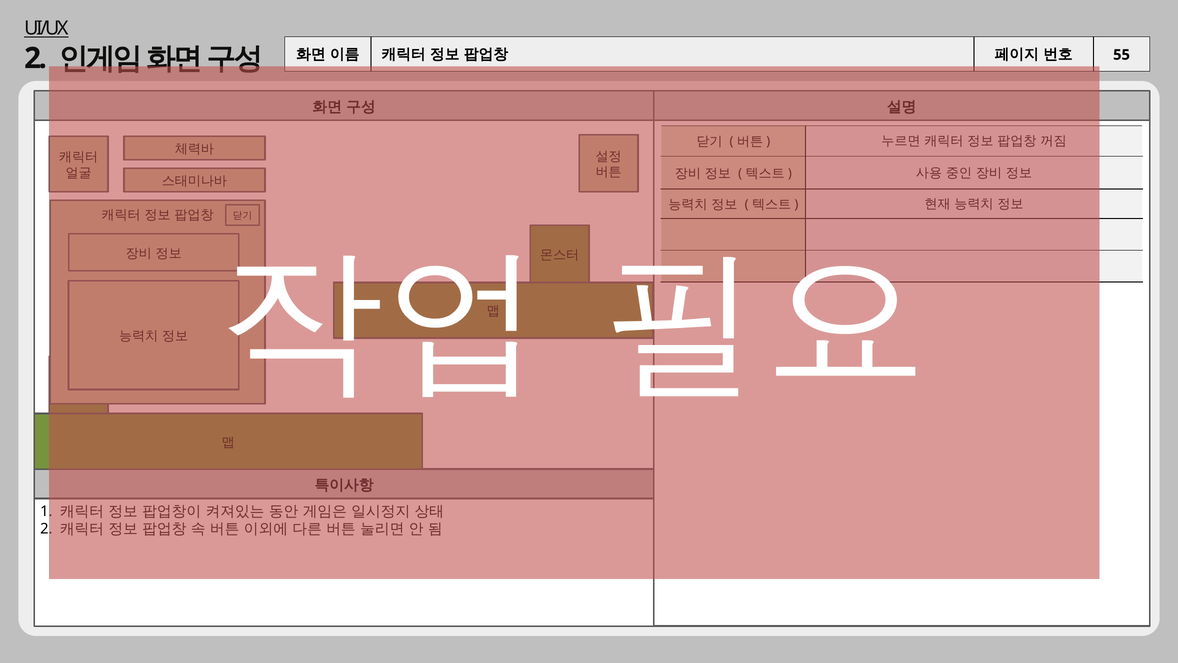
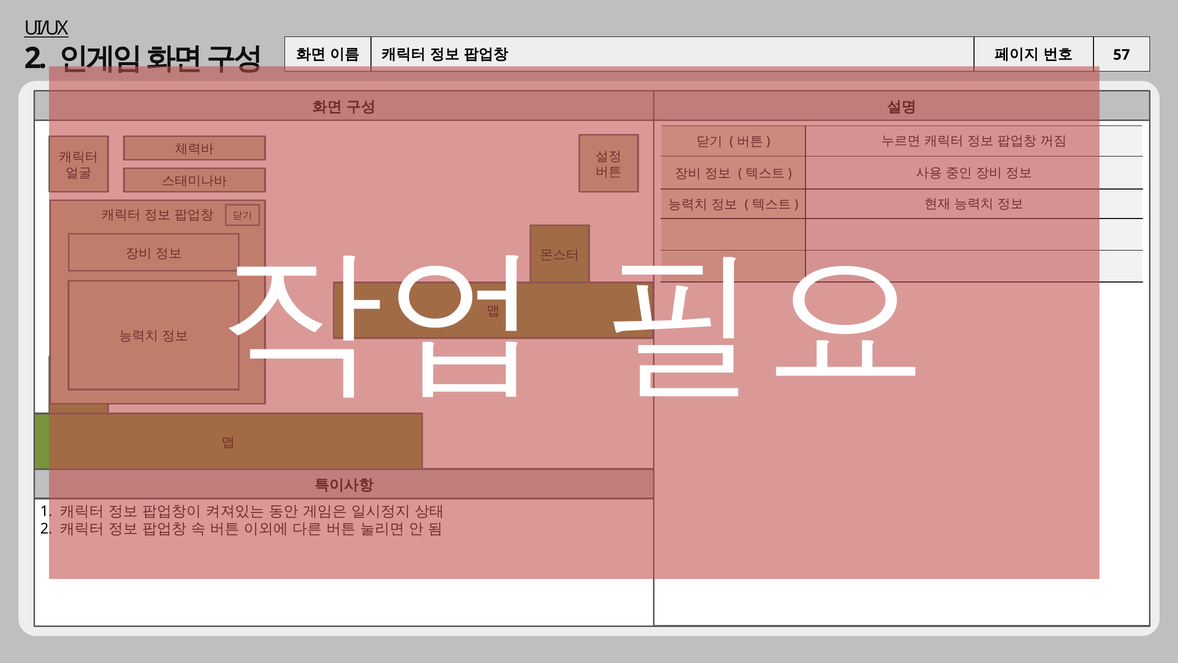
55: 55 -> 57 (1122, 55)
